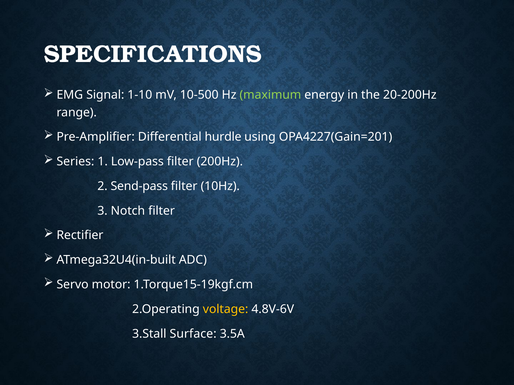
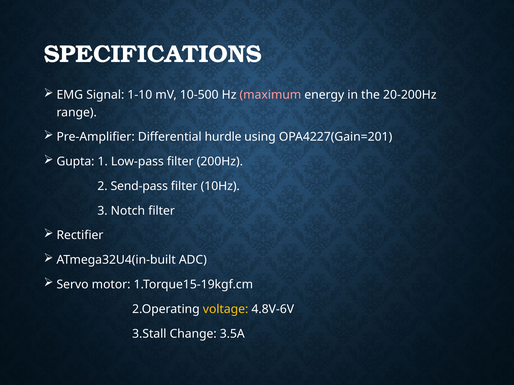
maximum colour: light green -> pink (270, 95)
Series: Series -> Gupta (75, 162)
Surface: Surface -> Change (193, 334)
